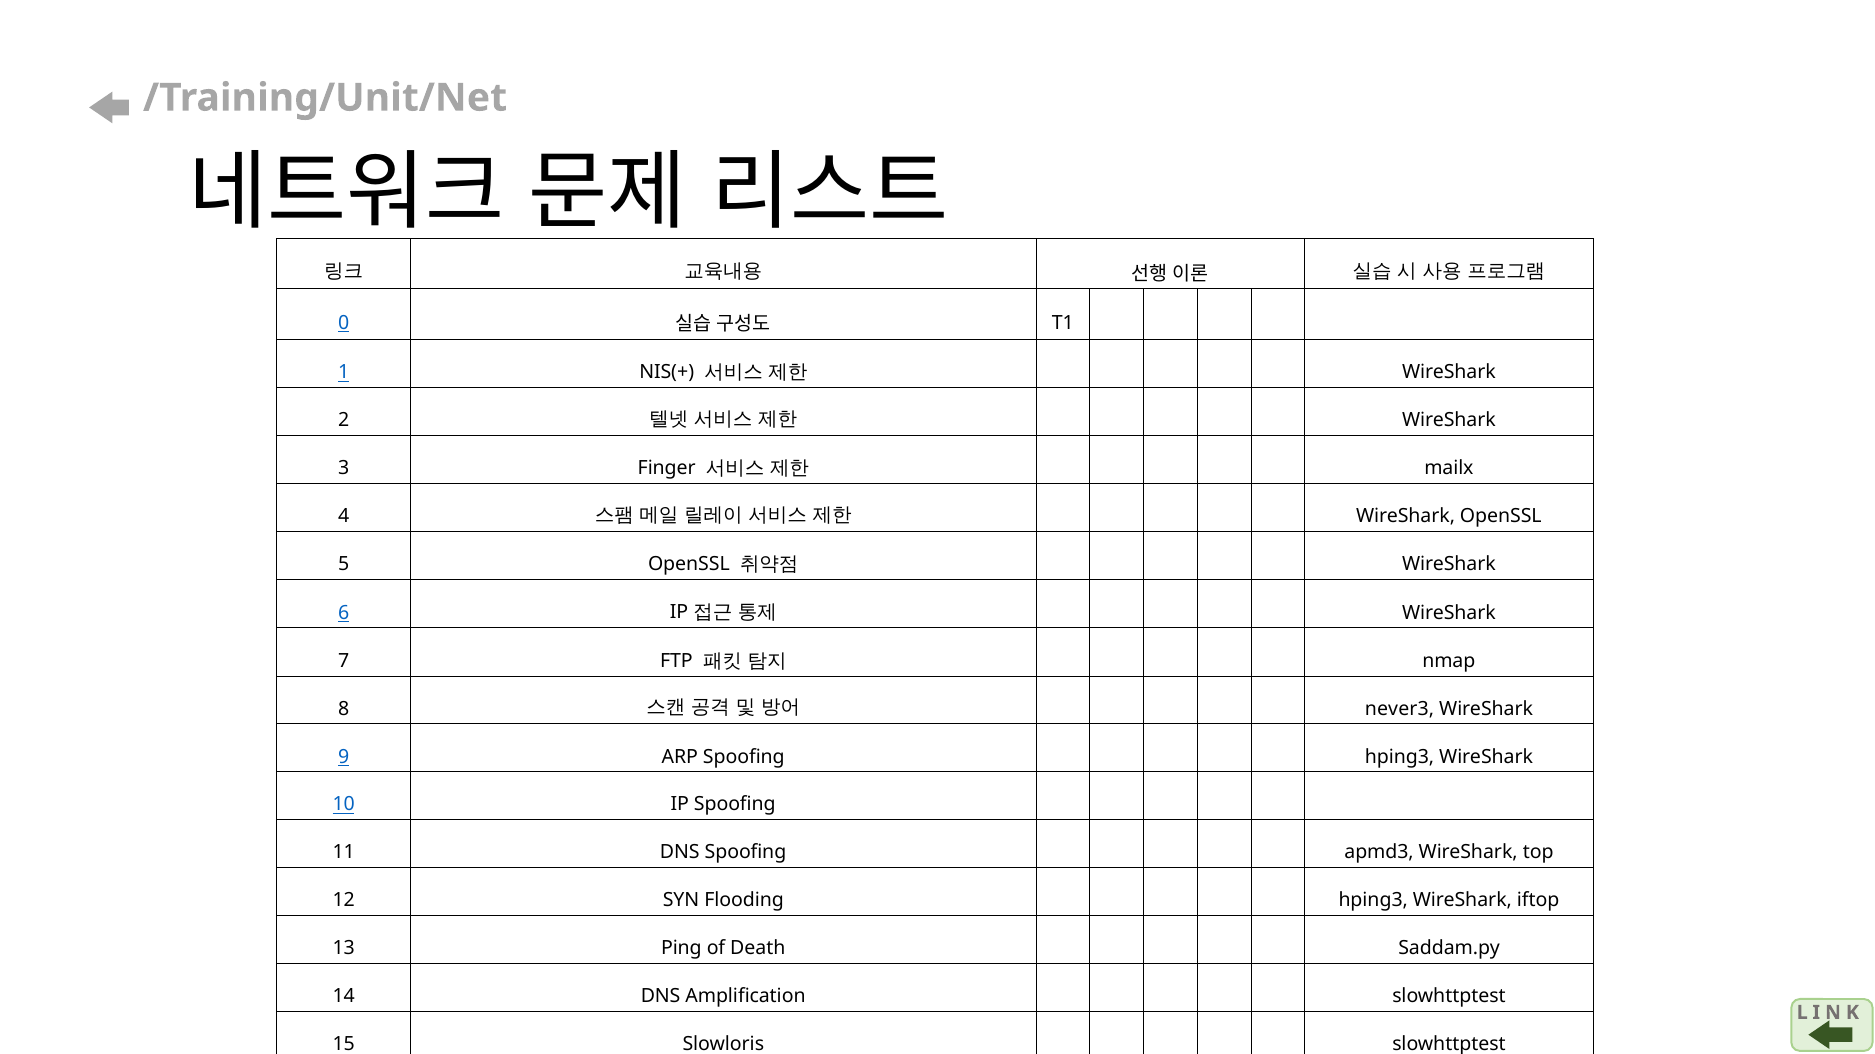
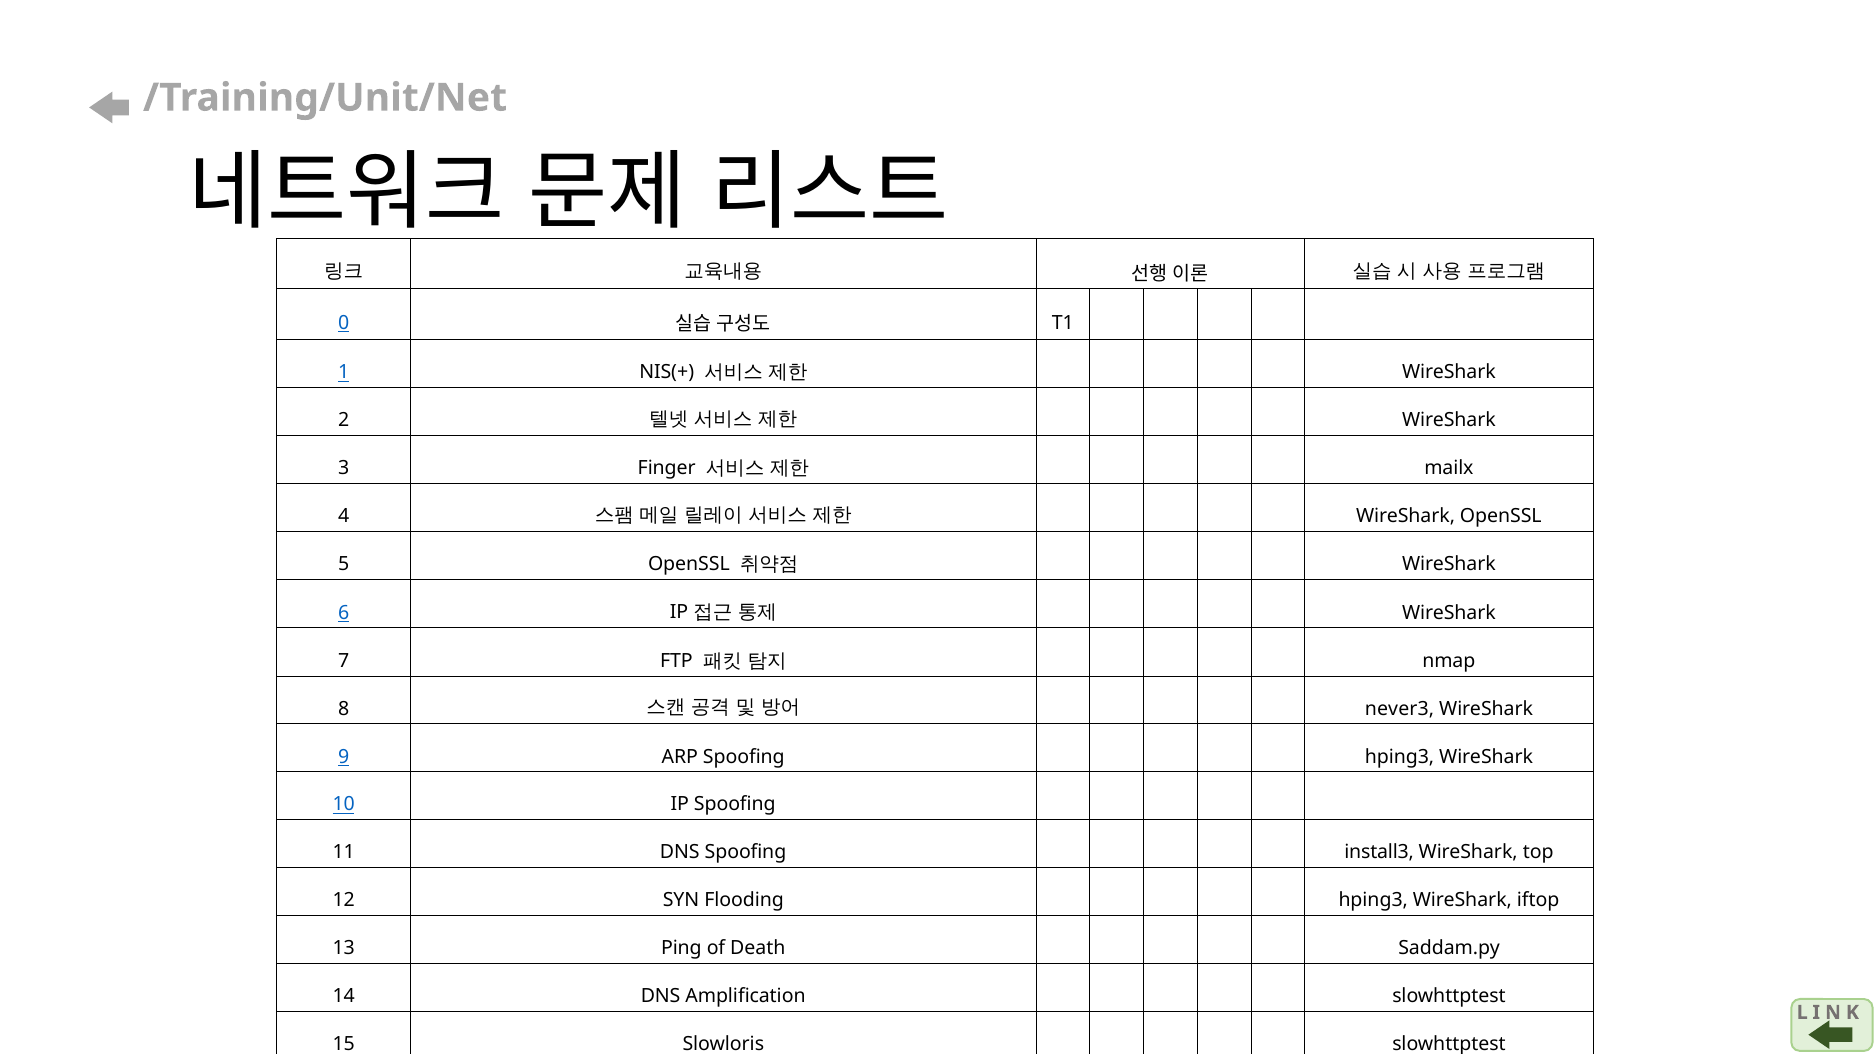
apmd3: apmd3 -> install3 (1379, 853)
